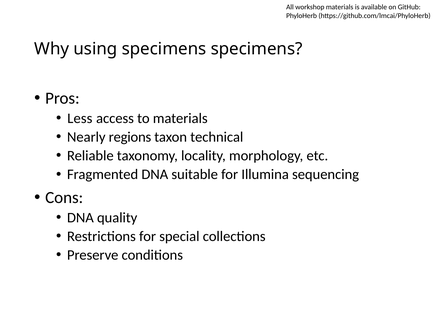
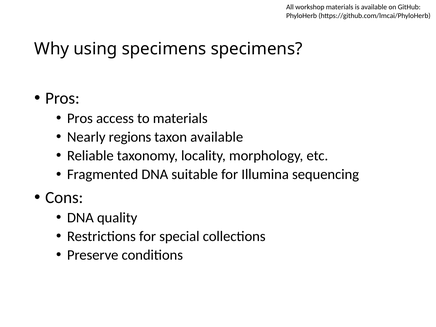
Less: Less -> Pros (80, 118)
taxon technical: technical -> available (217, 137)
